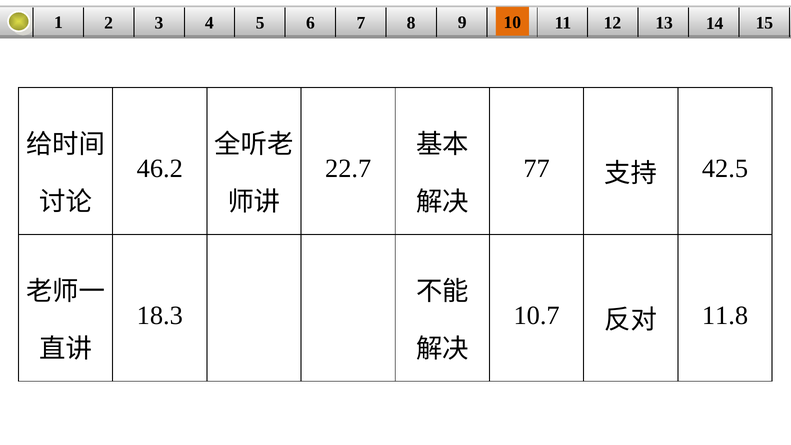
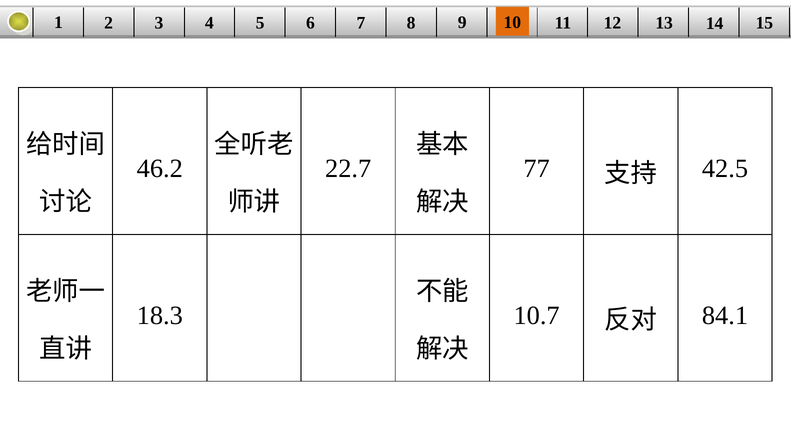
11.8: 11.8 -> 84.1 (725, 315)
